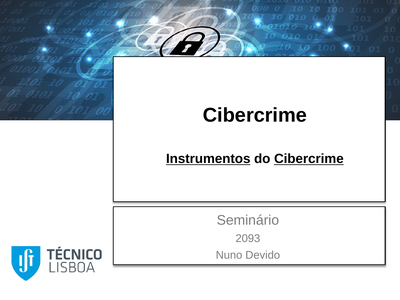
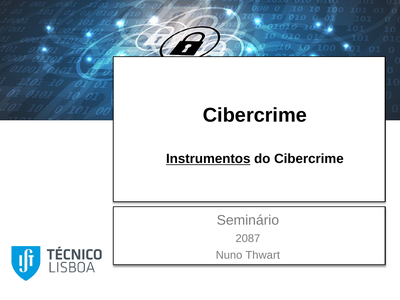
Cibercrime underline: present -> none (309, 159)
2093: 2093 -> 2087 (248, 238)
Devido: Devido -> Thwart (263, 255)
